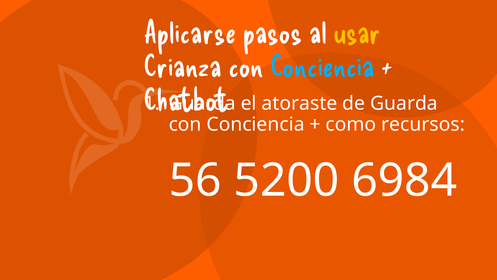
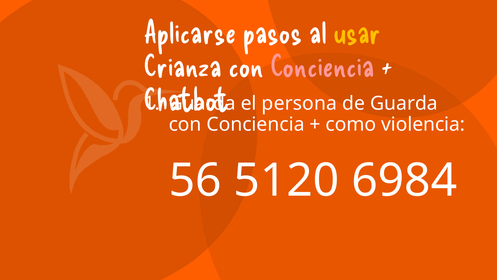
Conciencia colour: light blue -> pink (322, 67)
atoraste: atoraste -> persona (299, 103)
recursos: recursos -> violencia (423, 124)
5200: 5200 -> 5120 (287, 180)
